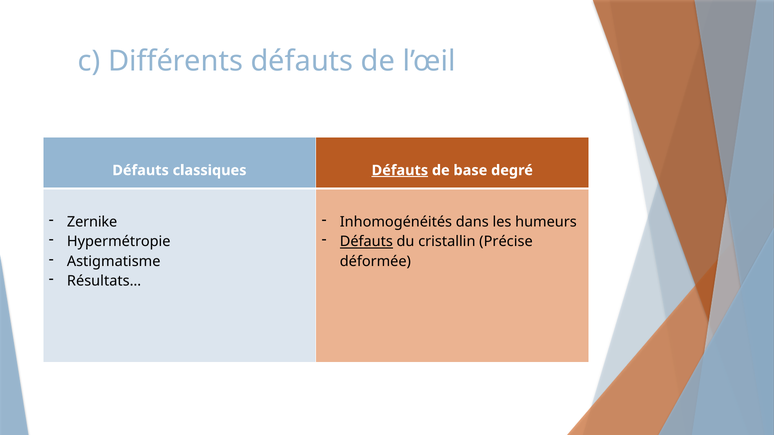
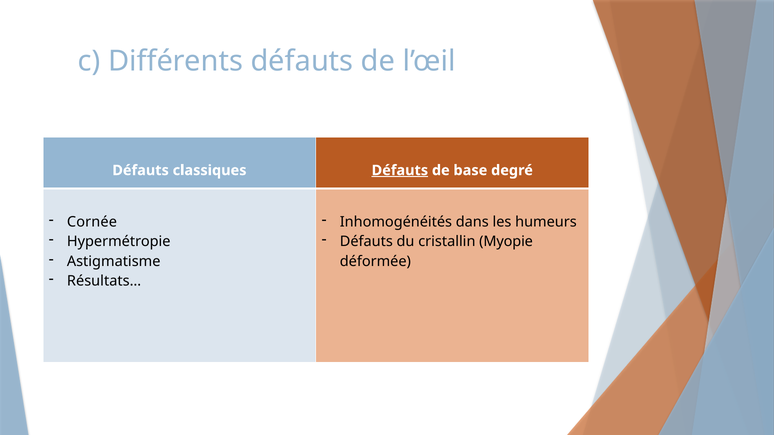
Zernike: Zernike -> Cornée (92, 222)
Défauts underline: present -> none (366, 242)
Précise: Précise -> Myopie (506, 242)
